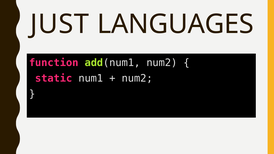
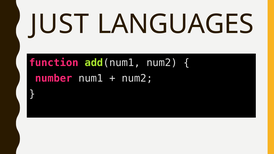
static: static -> number (54, 78)
